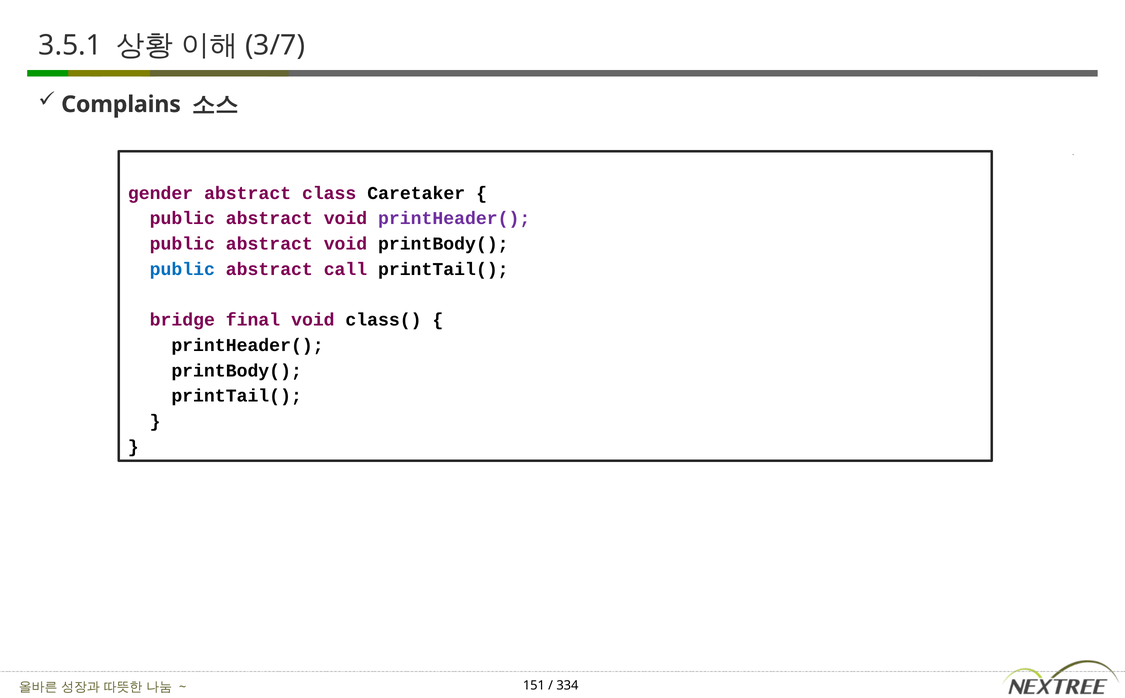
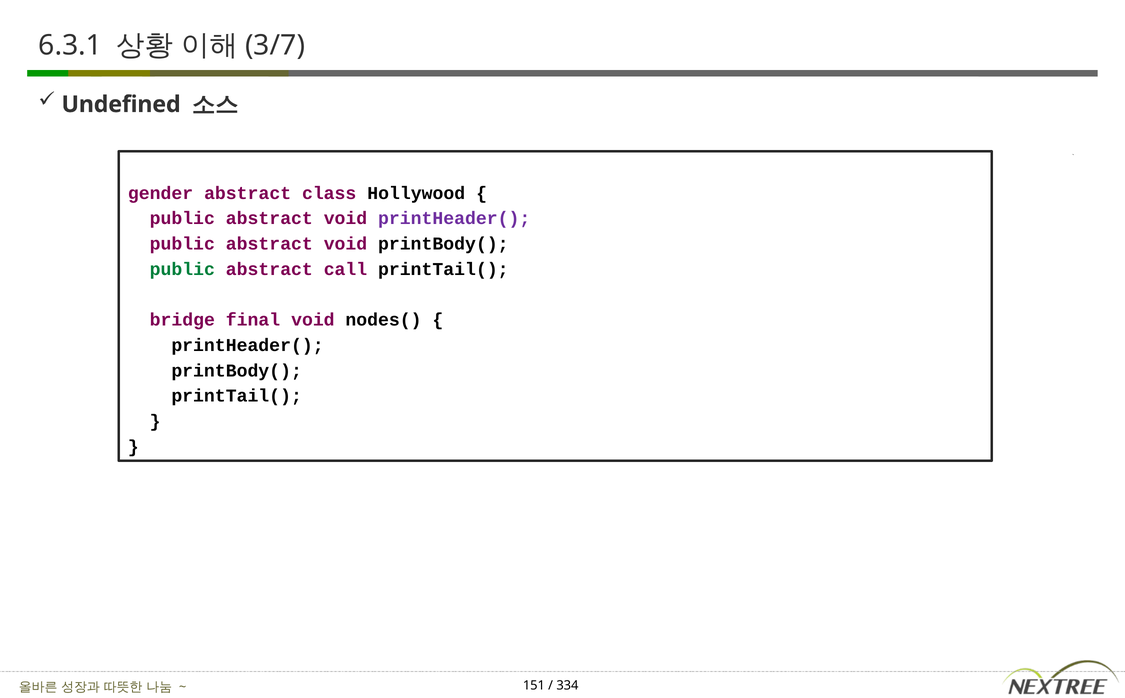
3.5.1: 3.5.1 -> 6.3.1 (70, 45)
Complains: Complains -> Undefined (121, 104)
Caretaker: Caretaker -> Hollywood (416, 193)
public colour: blue -> green (182, 269)
class(: class( -> nodes( (384, 320)
